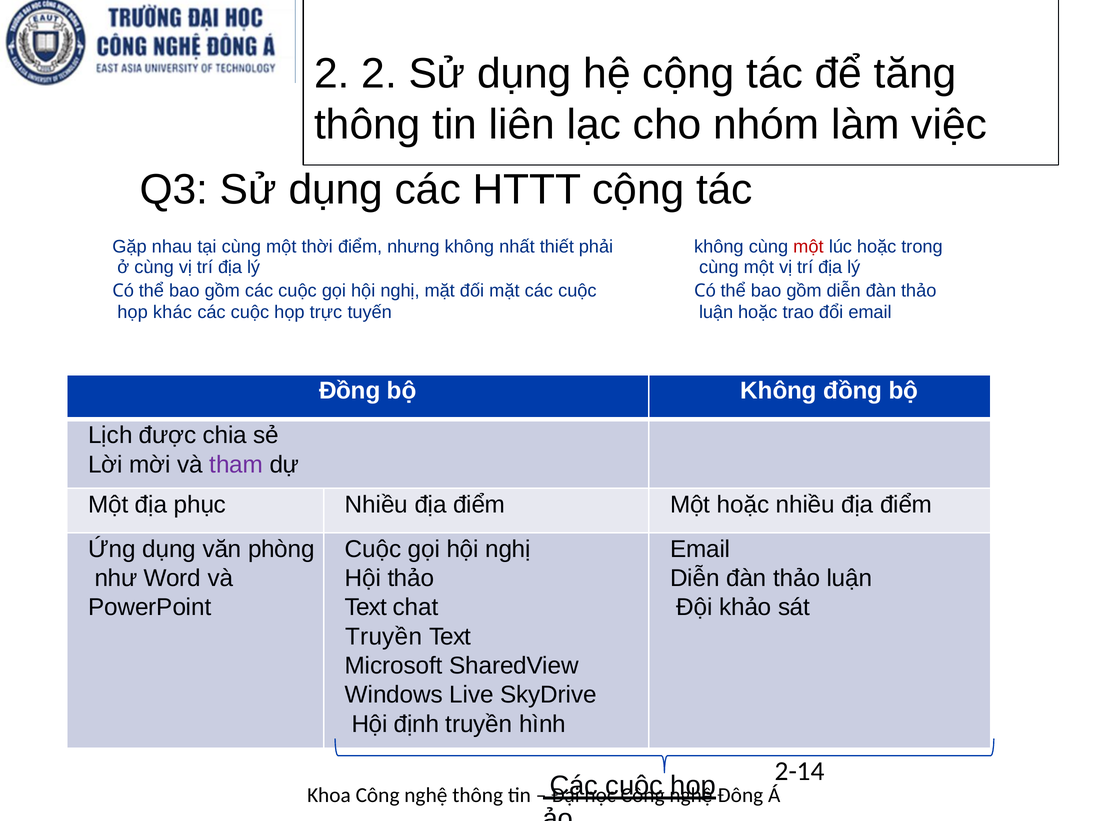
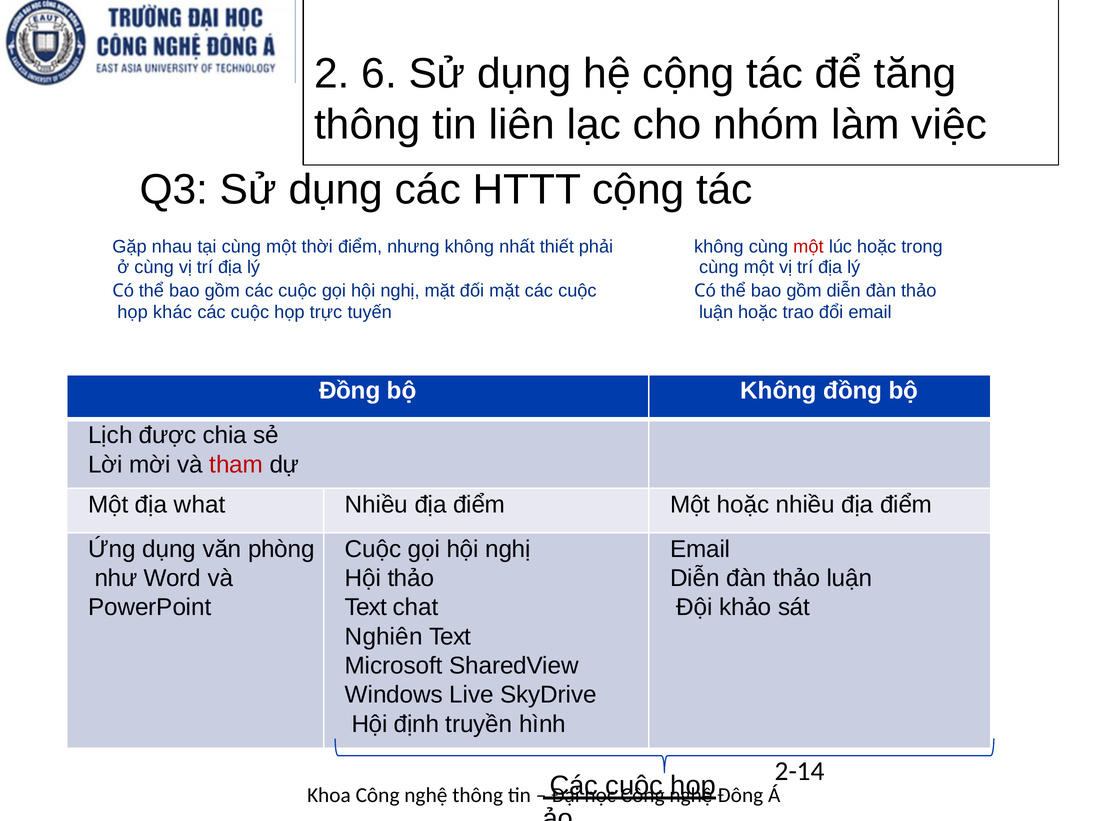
2 2: 2 -> 6 (379, 74)
tham colour: purple -> red (236, 465)
phục: phục -> what (200, 505)
Truyền: Truyền -> Nghiên (384, 637)
